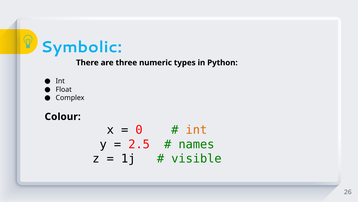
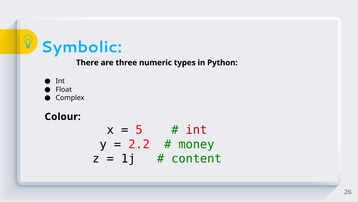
0: 0 -> 5 (139, 130)
int colour: orange -> red (196, 130)
2.5: 2.5 -> 2.2 (139, 144)
names: names -> money (196, 144)
visible: visible -> content (196, 158)
